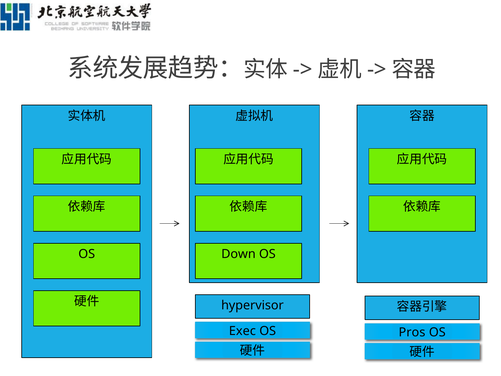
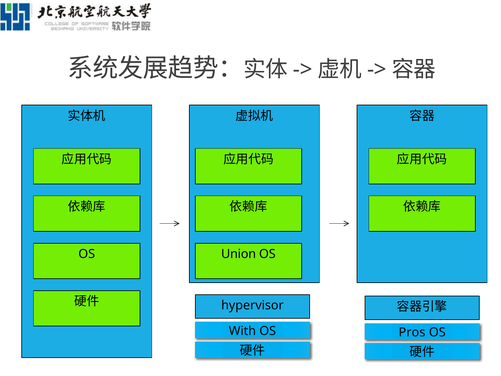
Down: Down -> Union (239, 254)
Exec: Exec -> With (242, 331)
